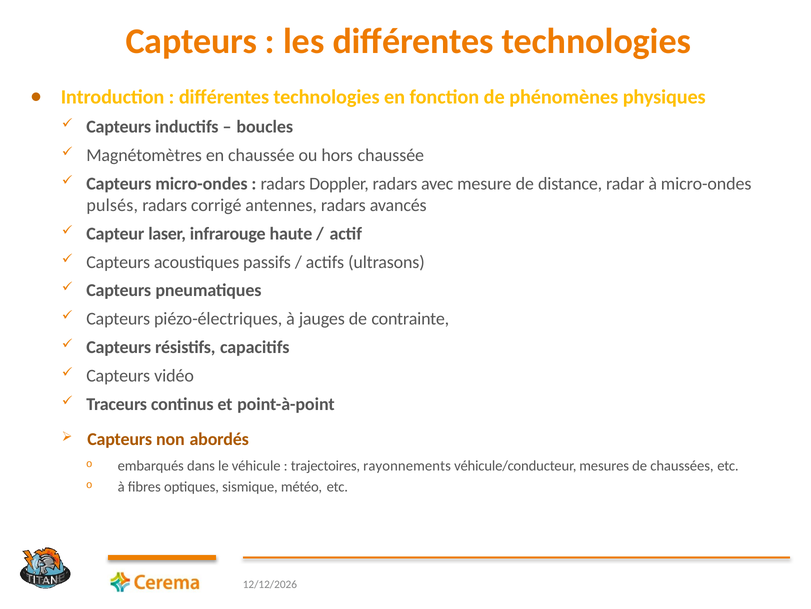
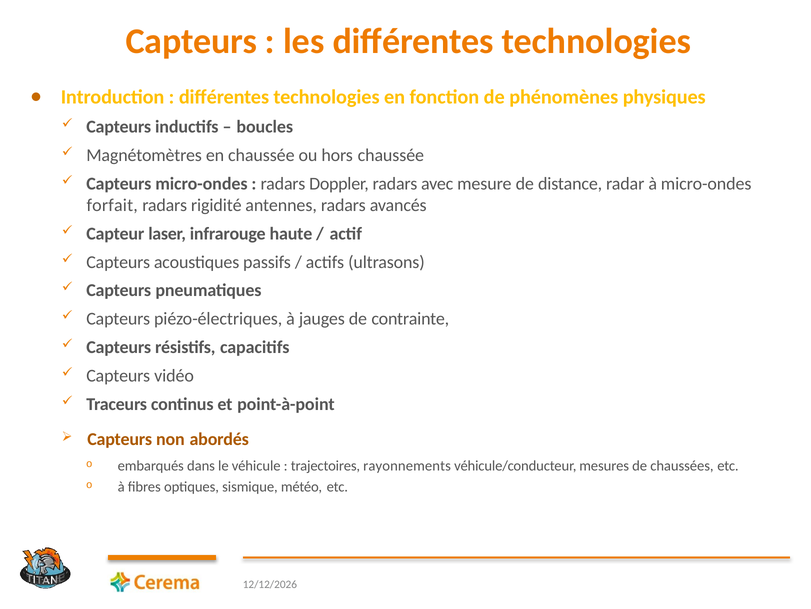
pulsés: pulsés -> forfait (112, 205)
corrigé: corrigé -> rigidité (216, 205)
